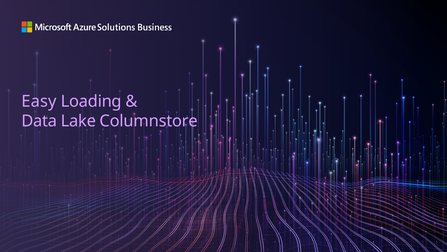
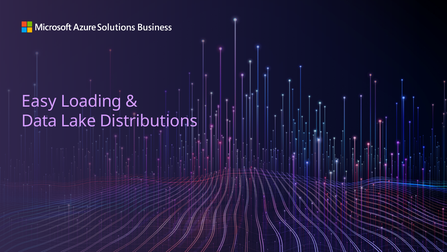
Columnstore: Columnstore -> Distributions (149, 121)
